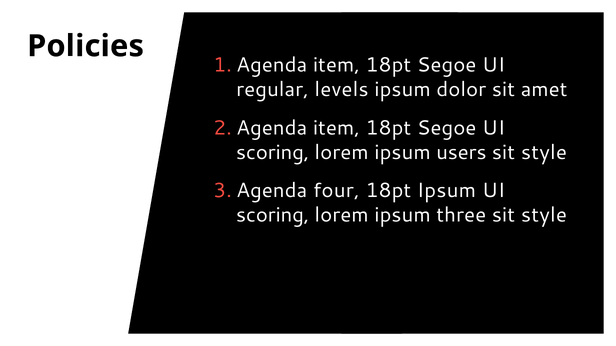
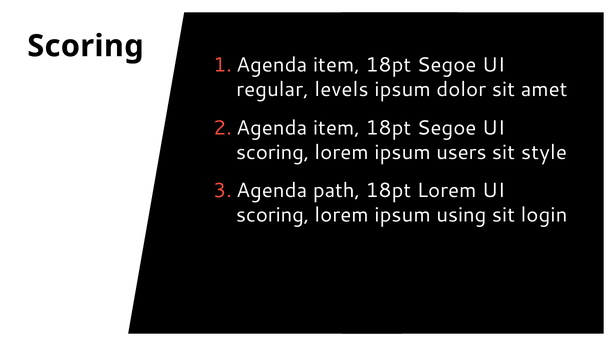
Policies: Policies -> Scoring (85, 46)
four: four -> path (337, 191)
18pt Ipsum: Ipsum -> Lorem (447, 191)
three: three -> using (461, 216)
style: style -> login (544, 216)
